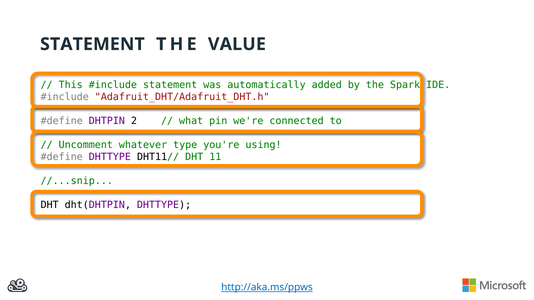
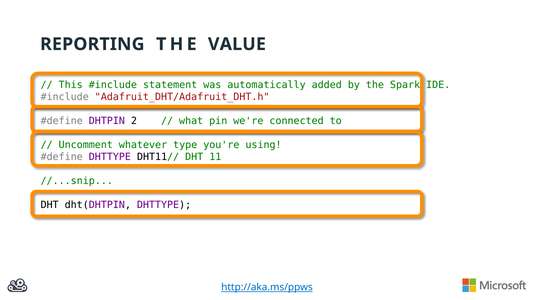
STATEMENT: STATEMENT -> REPORTING (92, 44)
